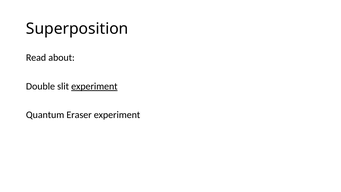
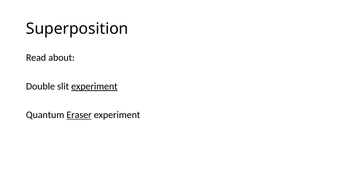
Eraser underline: none -> present (79, 115)
